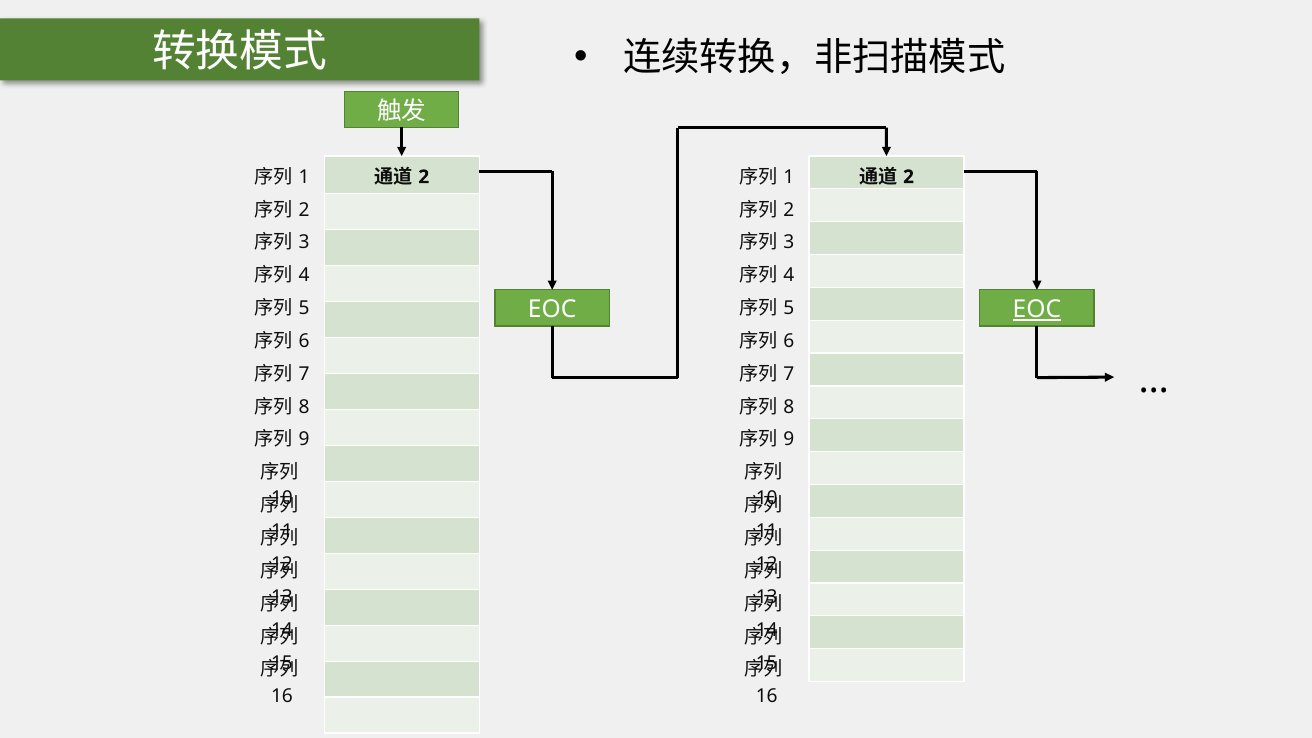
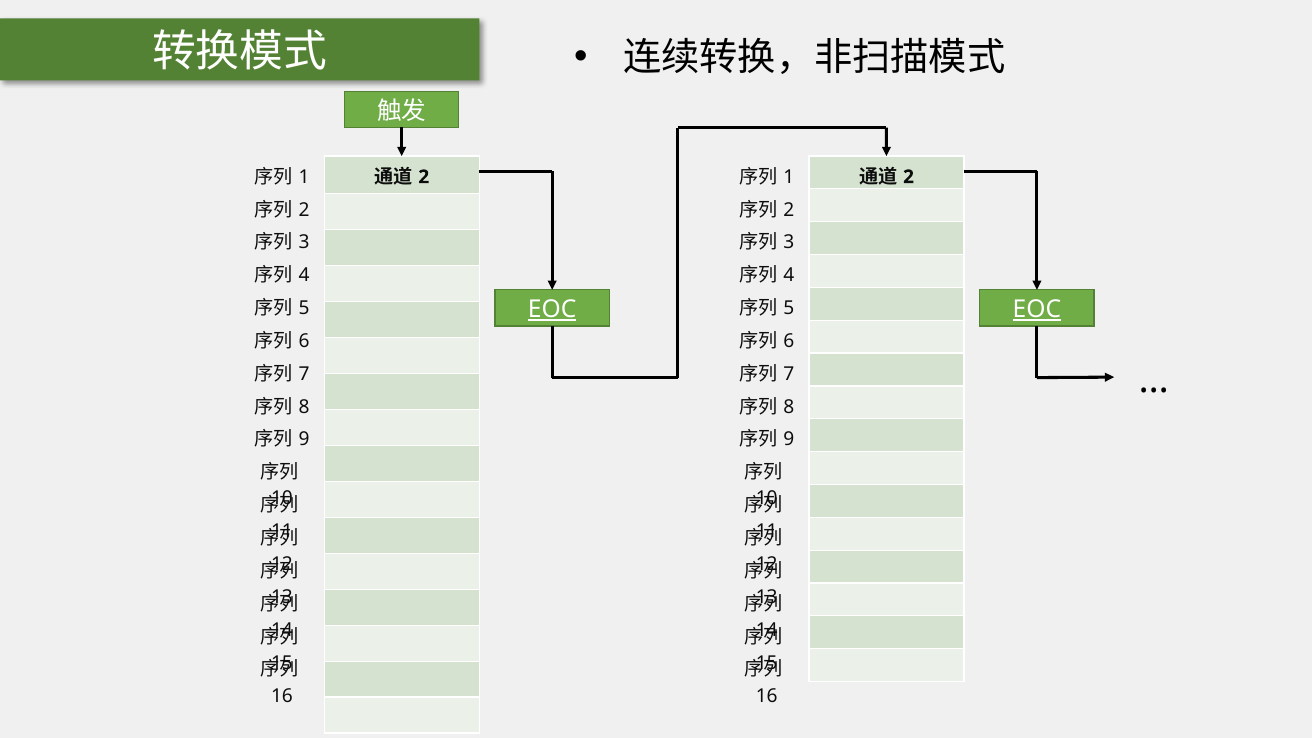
EOC underline: none -> present (552, 310)
